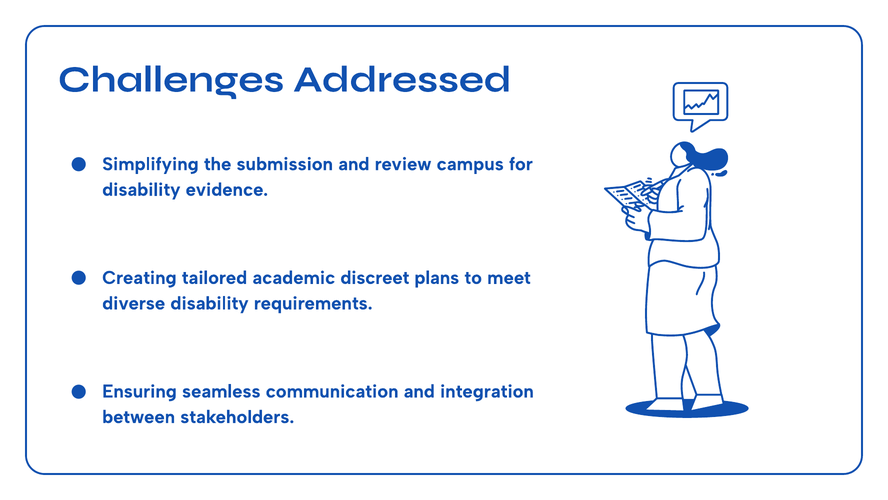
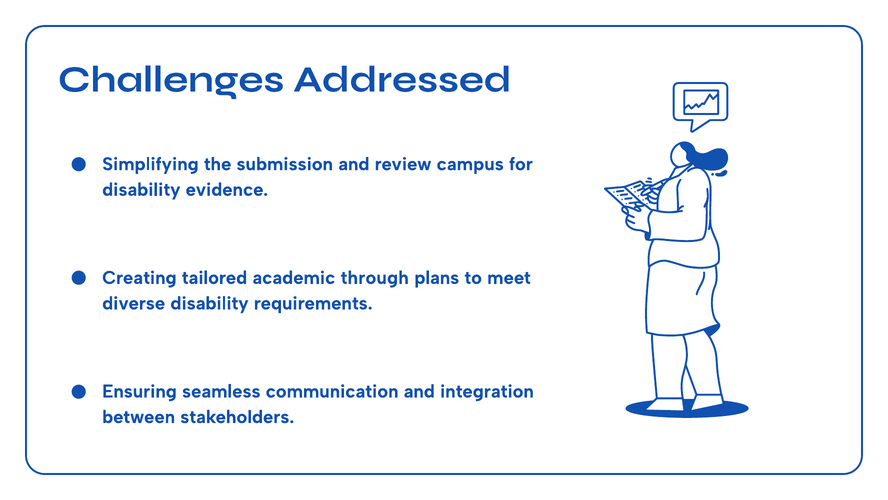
discreet: discreet -> through (375, 278)
